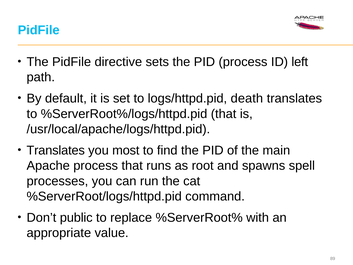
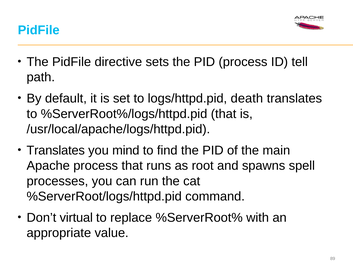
left: left -> tell (300, 62)
most: most -> mind (126, 150)
public: public -> virtual (76, 217)
